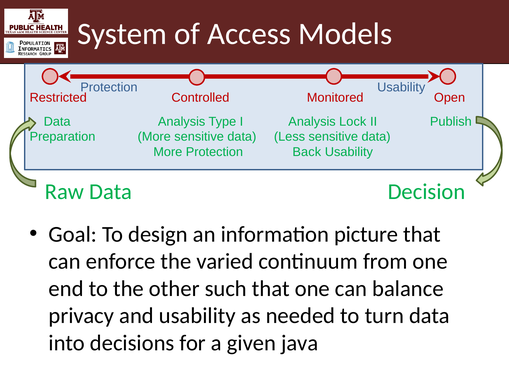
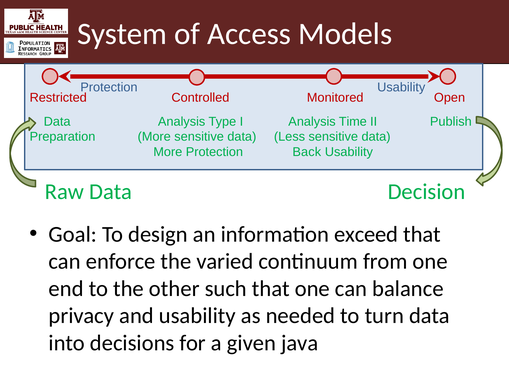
Lock: Lock -> Time (353, 121)
picture: picture -> exceed (366, 234)
